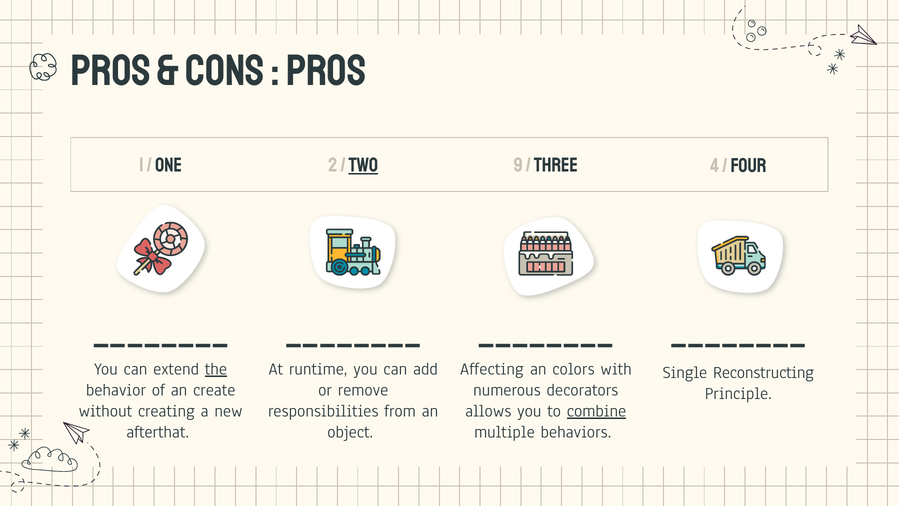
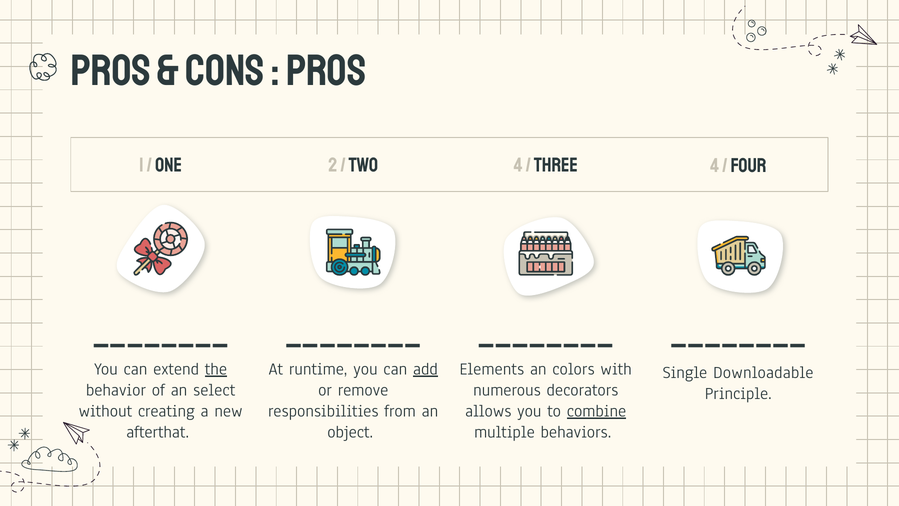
two underline: present -> none (363, 165)
one 9: 9 -> 4 (518, 165)
add underline: none -> present (425, 369)
Affecting: Affecting -> Elements (492, 369)
Reconstructing: Reconstructing -> Downloadable (763, 372)
create: create -> select (214, 390)
